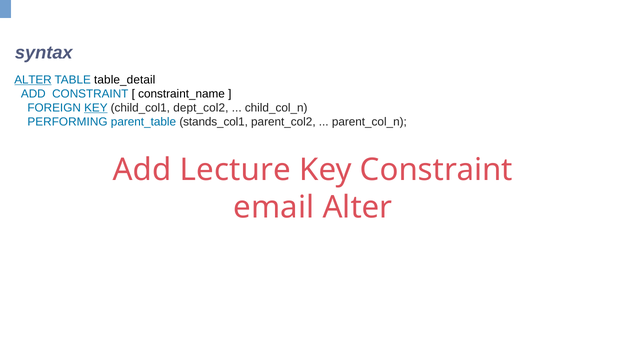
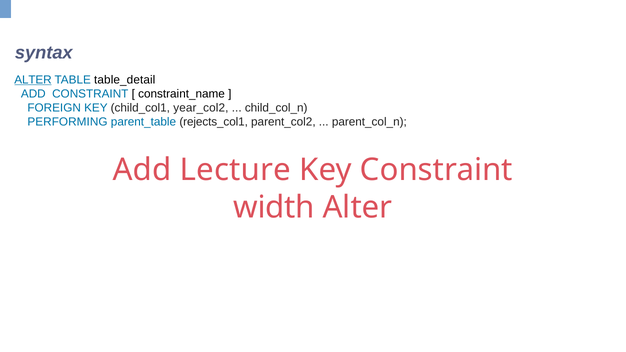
KEY underline: present -> none (96, 108)
dept_col2: dept_col2 -> year_col2 (201, 108)
stands_col1: stands_col1 -> rejects_col1 (214, 122)
email: email -> width (274, 207)
